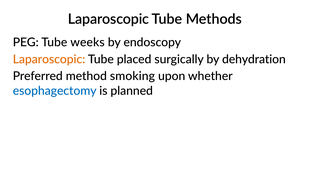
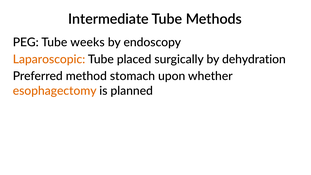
Laparoscopic: Laparoscopic -> Intermediate (108, 19)
smoking: smoking -> stomach (132, 76)
esophagectomy colour: blue -> orange (55, 91)
